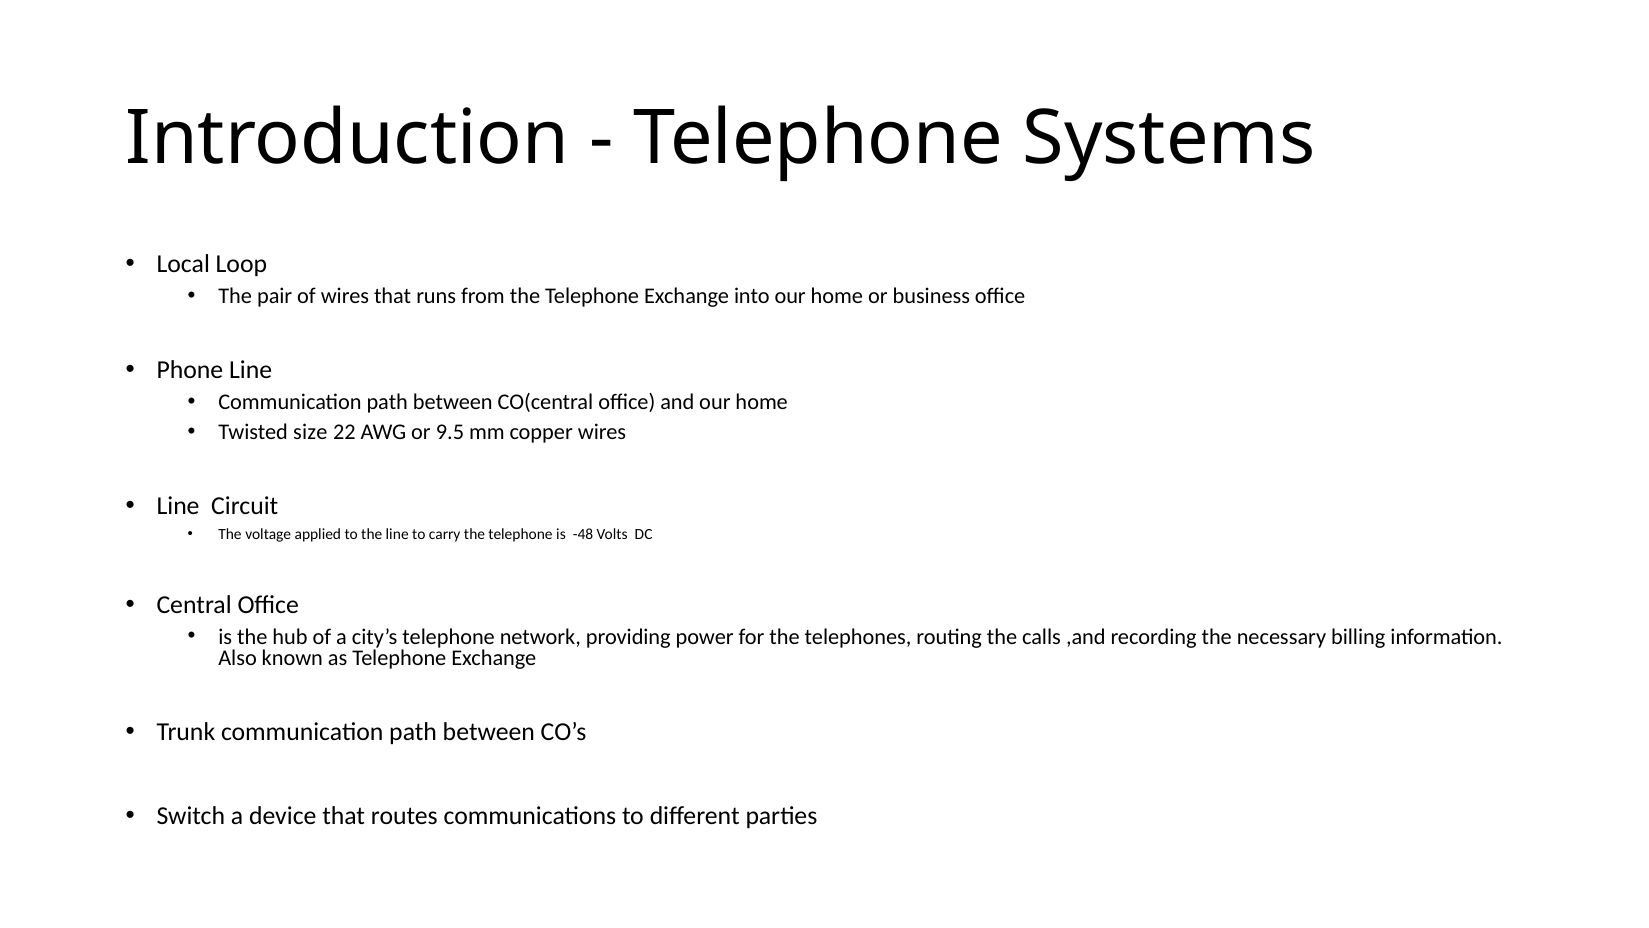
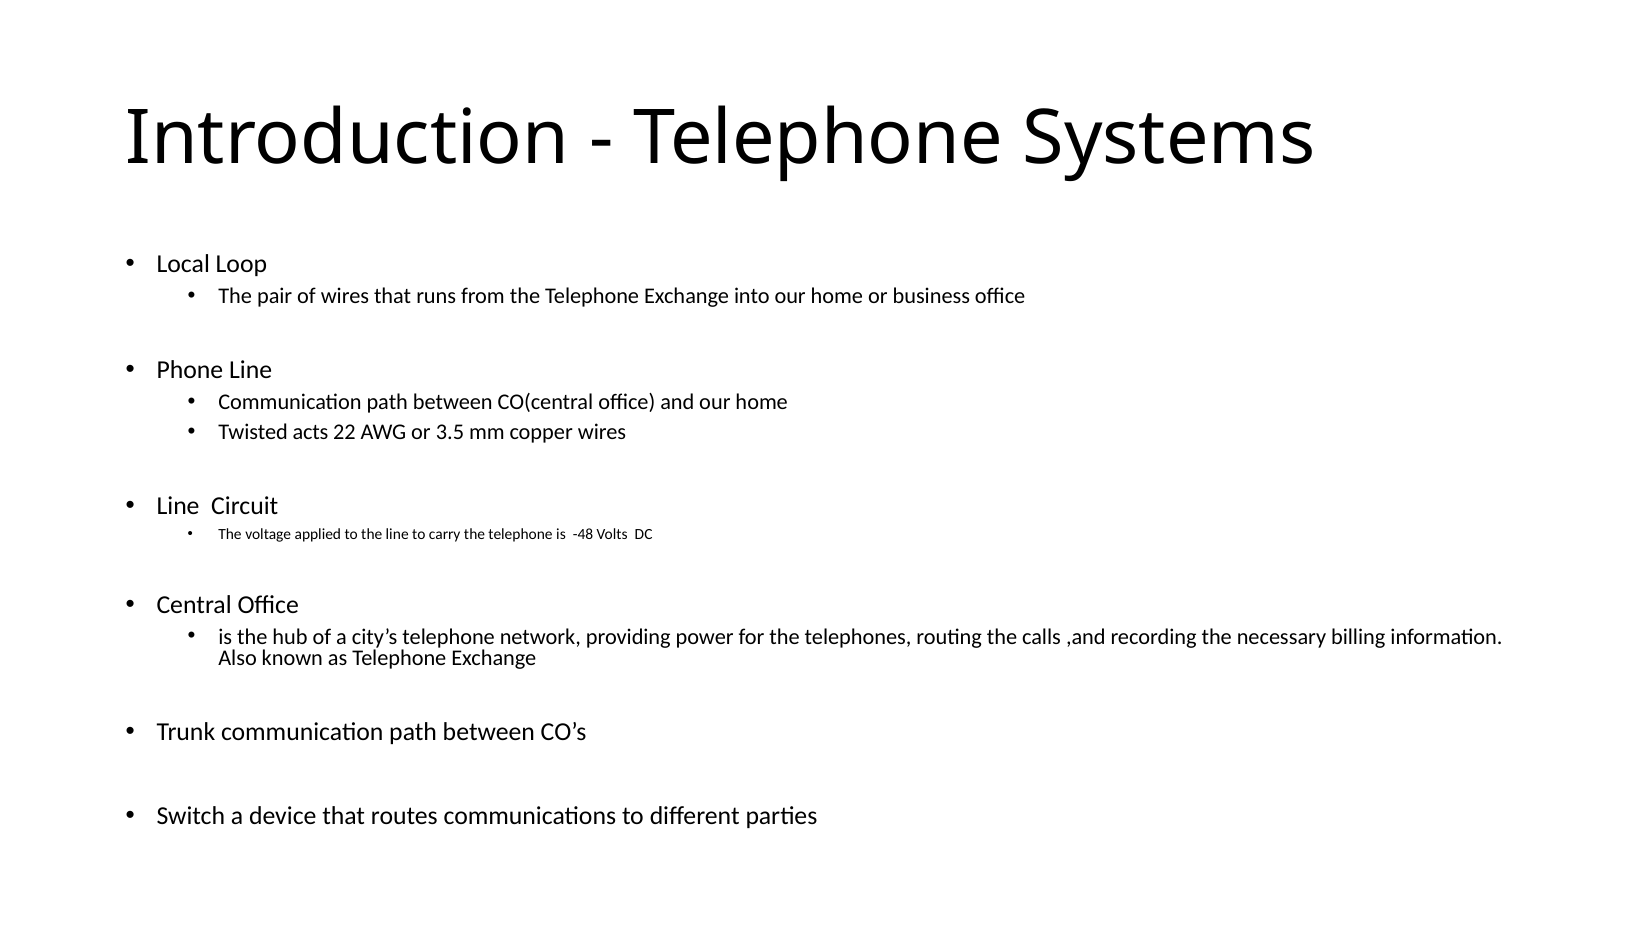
size: size -> acts (311, 432)
9.5: 9.5 -> 3.5 (450, 432)
